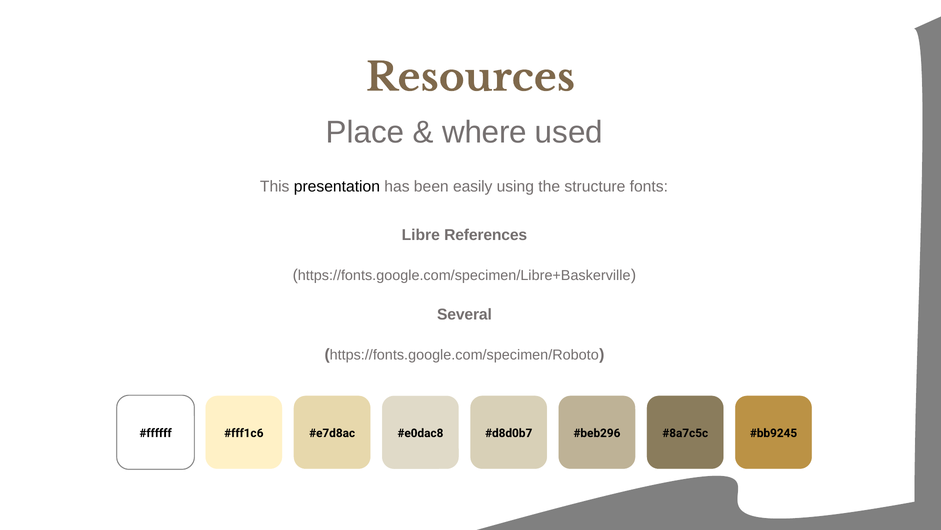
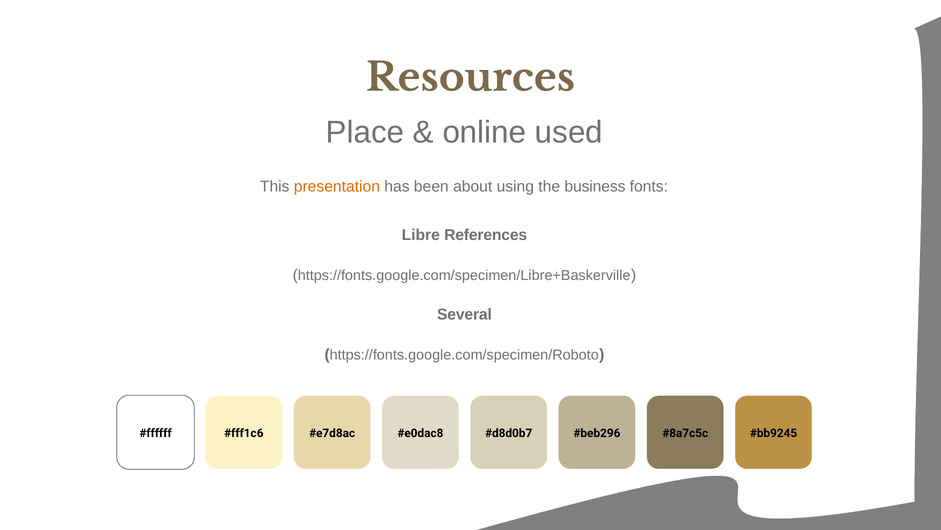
where: where -> online (484, 132)
presentation colour: black -> orange (337, 186)
easily: easily -> about (473, 186)
structure: structure -> business (595, 186)
